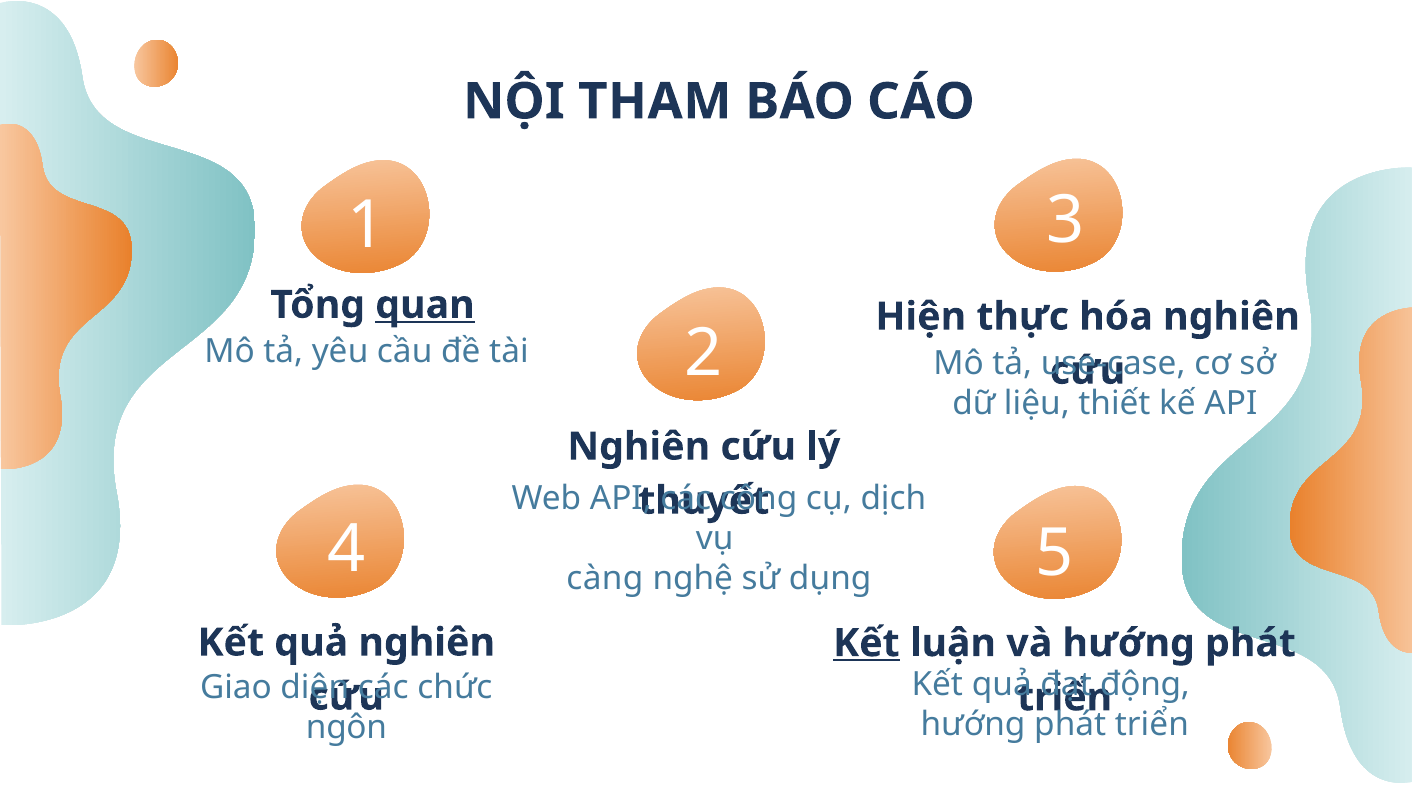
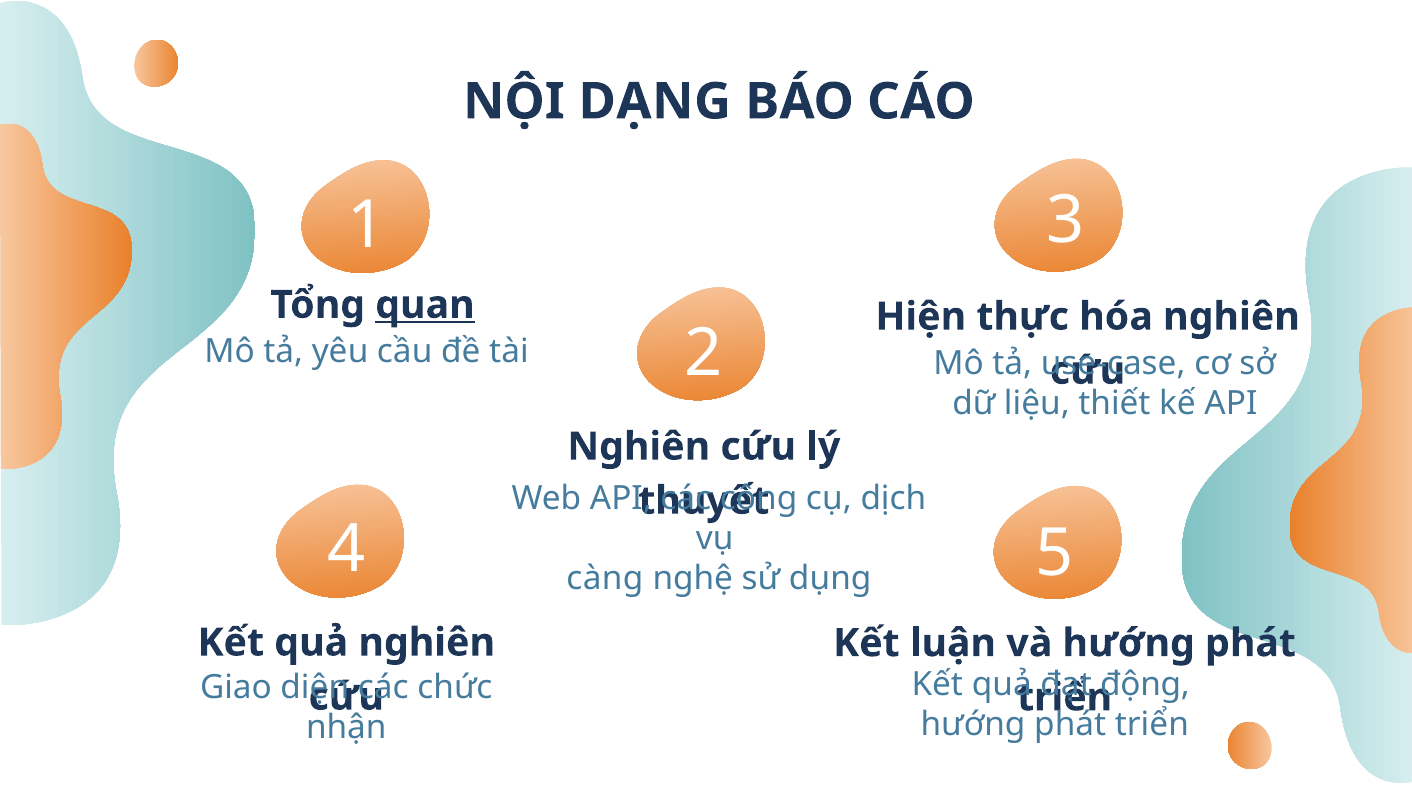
THAM: THAM -> DẠNG (655, 102)
Kết underline: present -> none (866, 644)
ngôn: ngôn -> nhận (346, 728)
